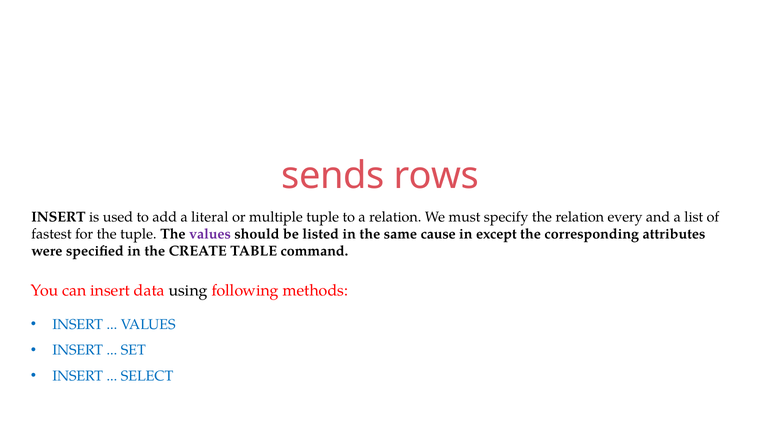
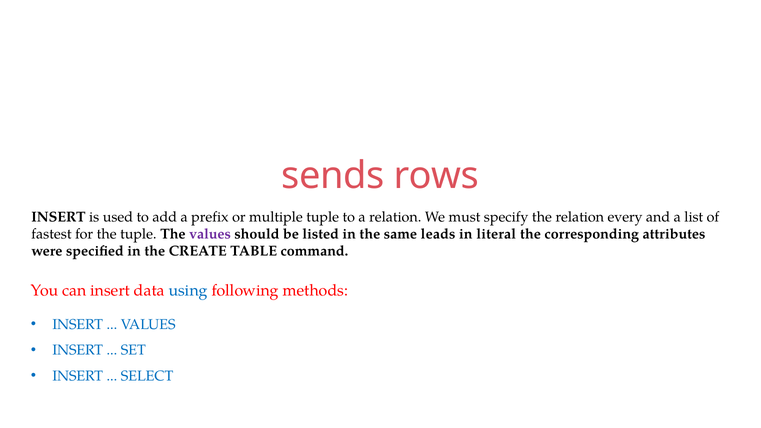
literal: literal -> prefix (210, 217)
cause: cause -> leads (438, 234)
except: except -> literal (496, 234)
using colour: black -> blue (188, 290)
